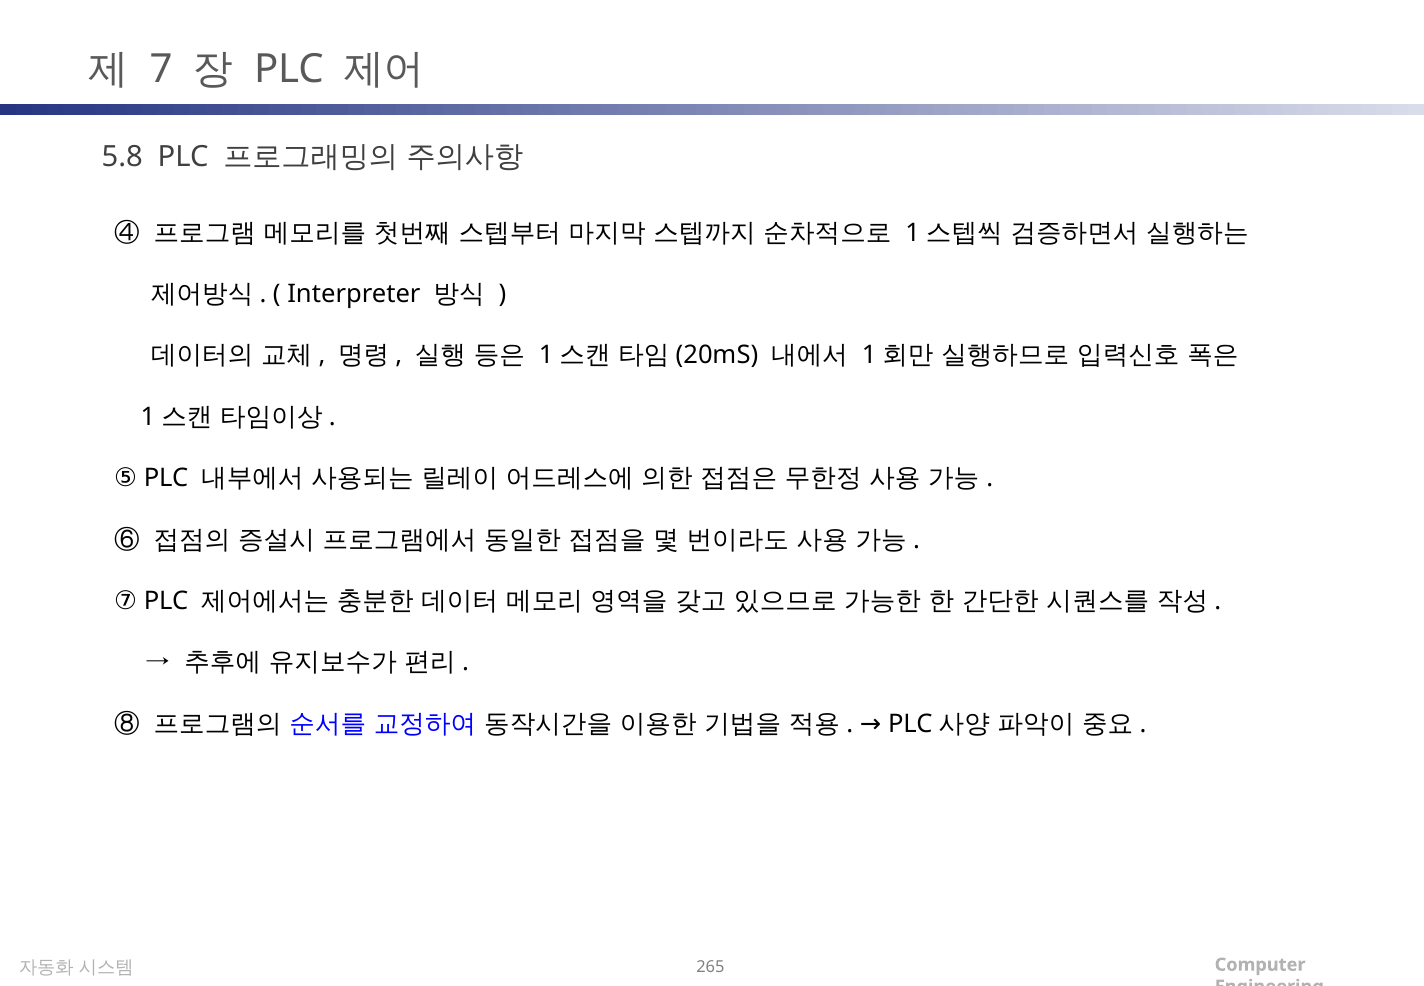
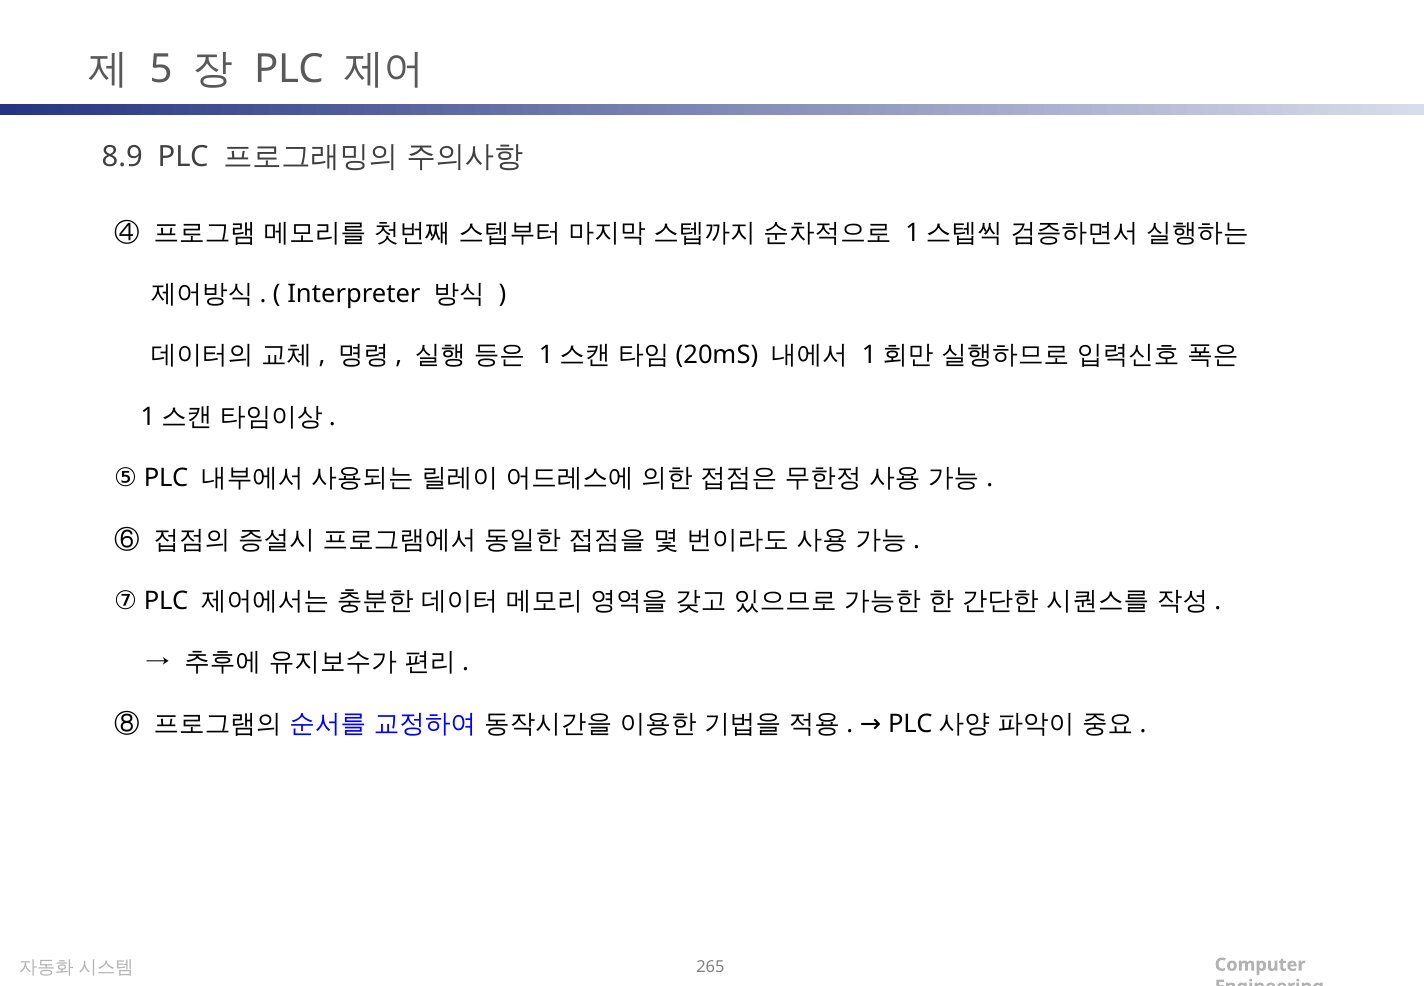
7: 7 -> 5 (161, 69)
5.8: 5.8 -> 8.9 (122, 157)
